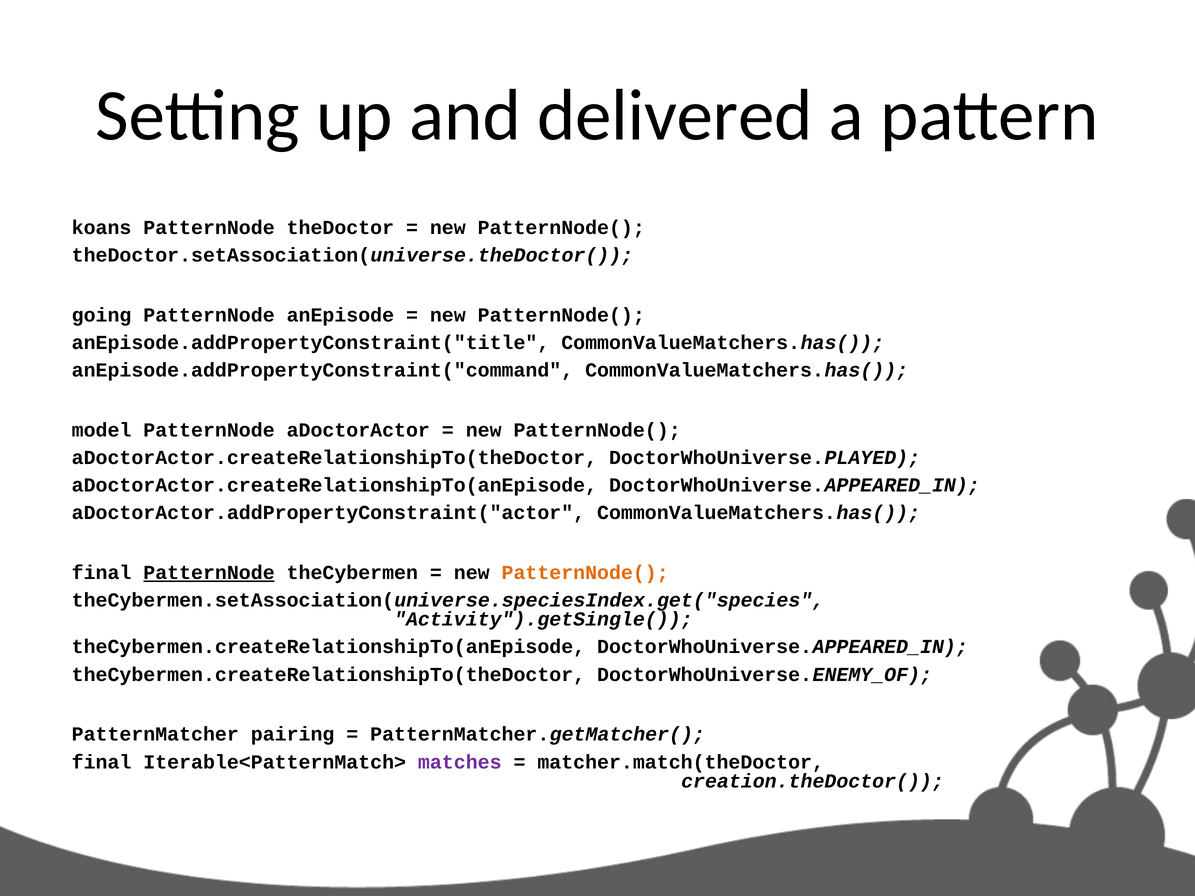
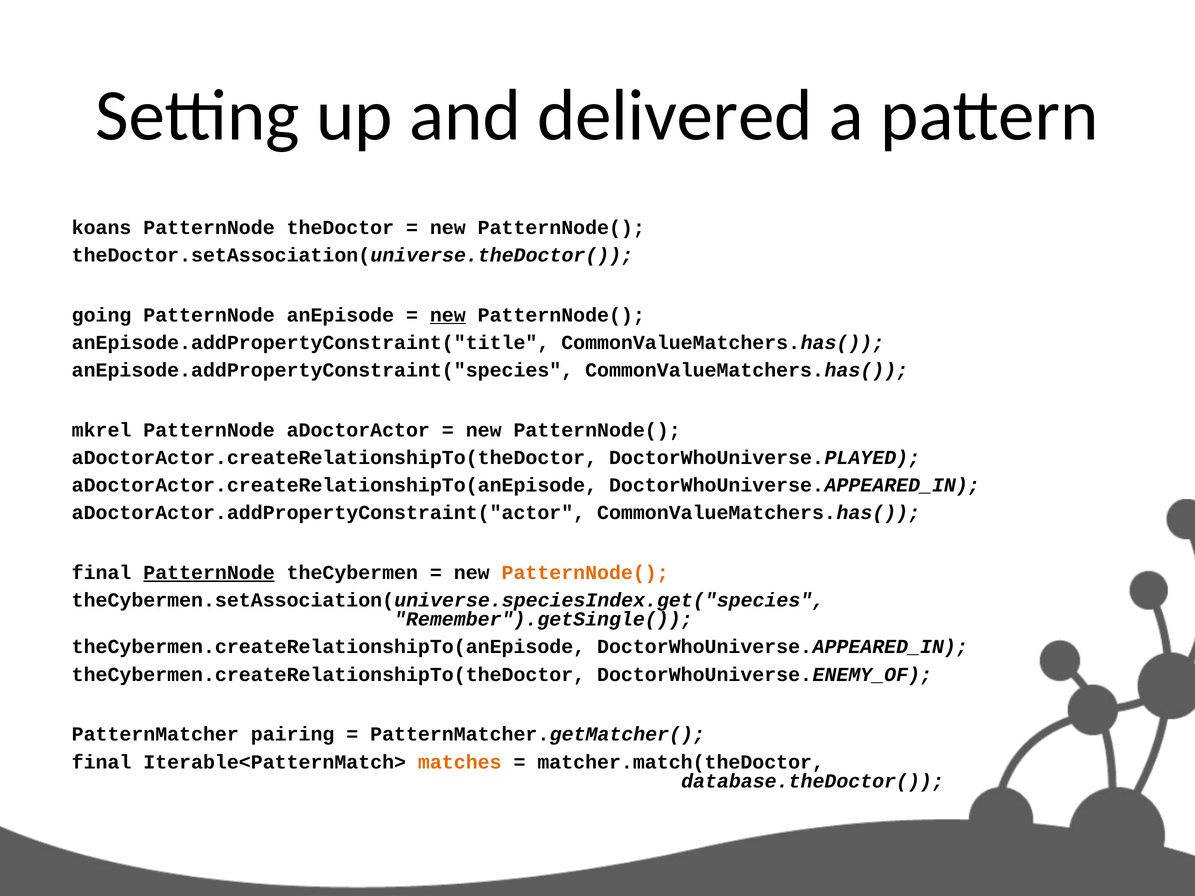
new underline: none -> present (448, 315)
anEpisode.addPropertyConstraint("command: anEpisode.addPropertyConstraint("command -> anEpisode.addPropertyConstraint("species (322, 370)
model: model -> mkrel (102, 430)
Activity").getSingle(: Activity").getSingle( -> Remember").getSingle( (543, 620)
matches colour: purple -> orange (460, 762)
creation.theDoctor(: creation.theDoctor( -> database.theDoctor( (813, 781)
